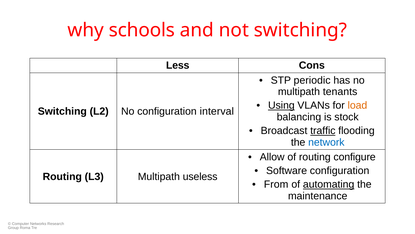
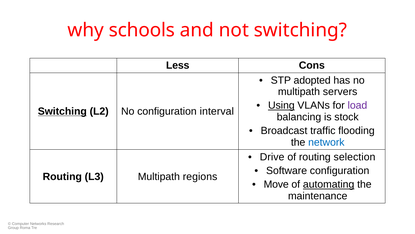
periodic: periodic -> adopted (312, 80)
tenants: tenants -> servers (340, 92)
load colour: orange -> purple (357, 105)
Switching underline: none -> present (62, 111)
traffic underline: present -> none (323, 131)
Allow: Allow -> Drive (272, 157)
configure: configure -> selection (355, 157)
useless: useless -> regions (200, 176)
From: From -> Move (276, 184)
